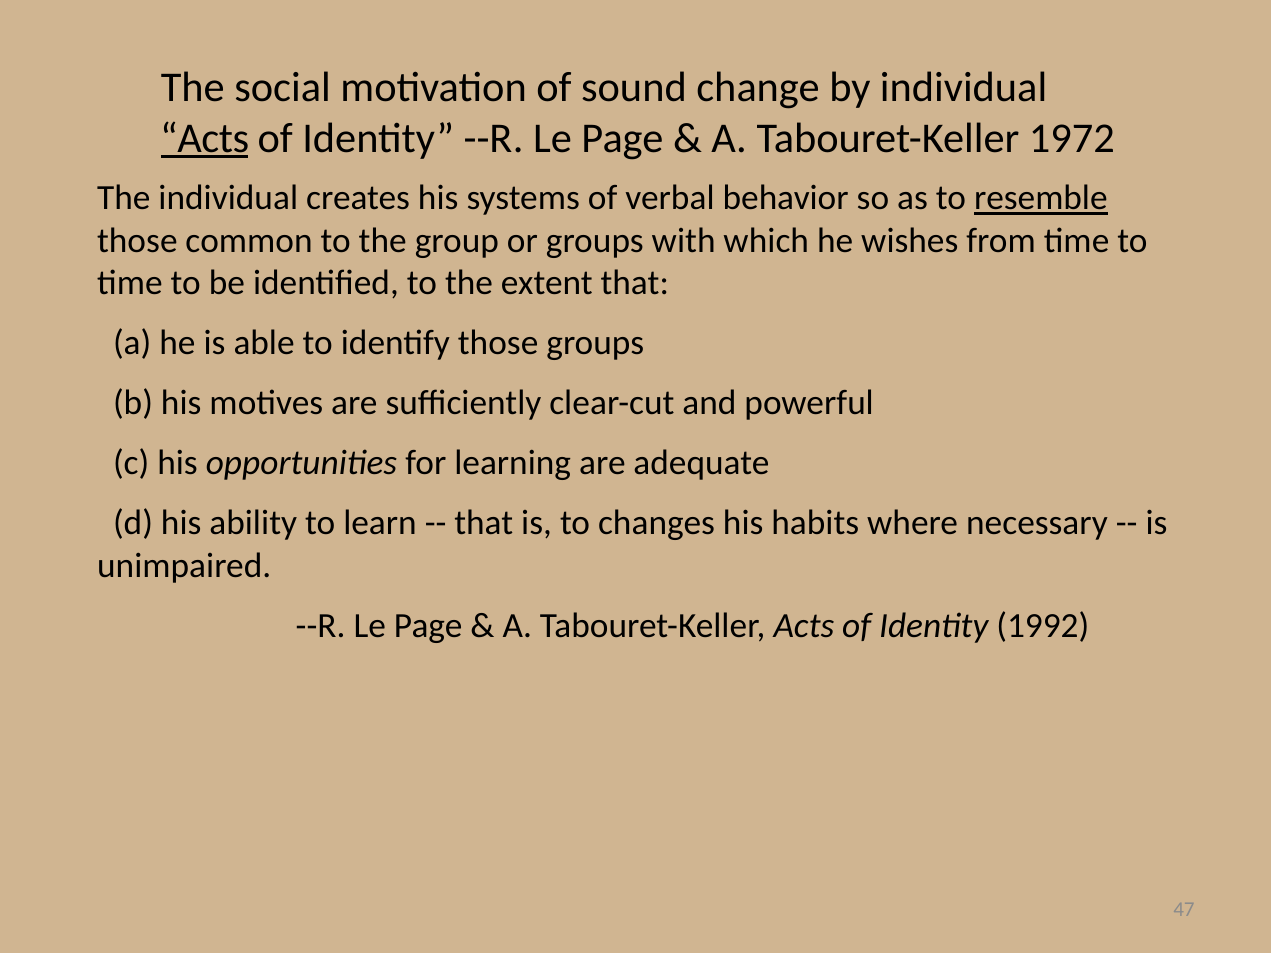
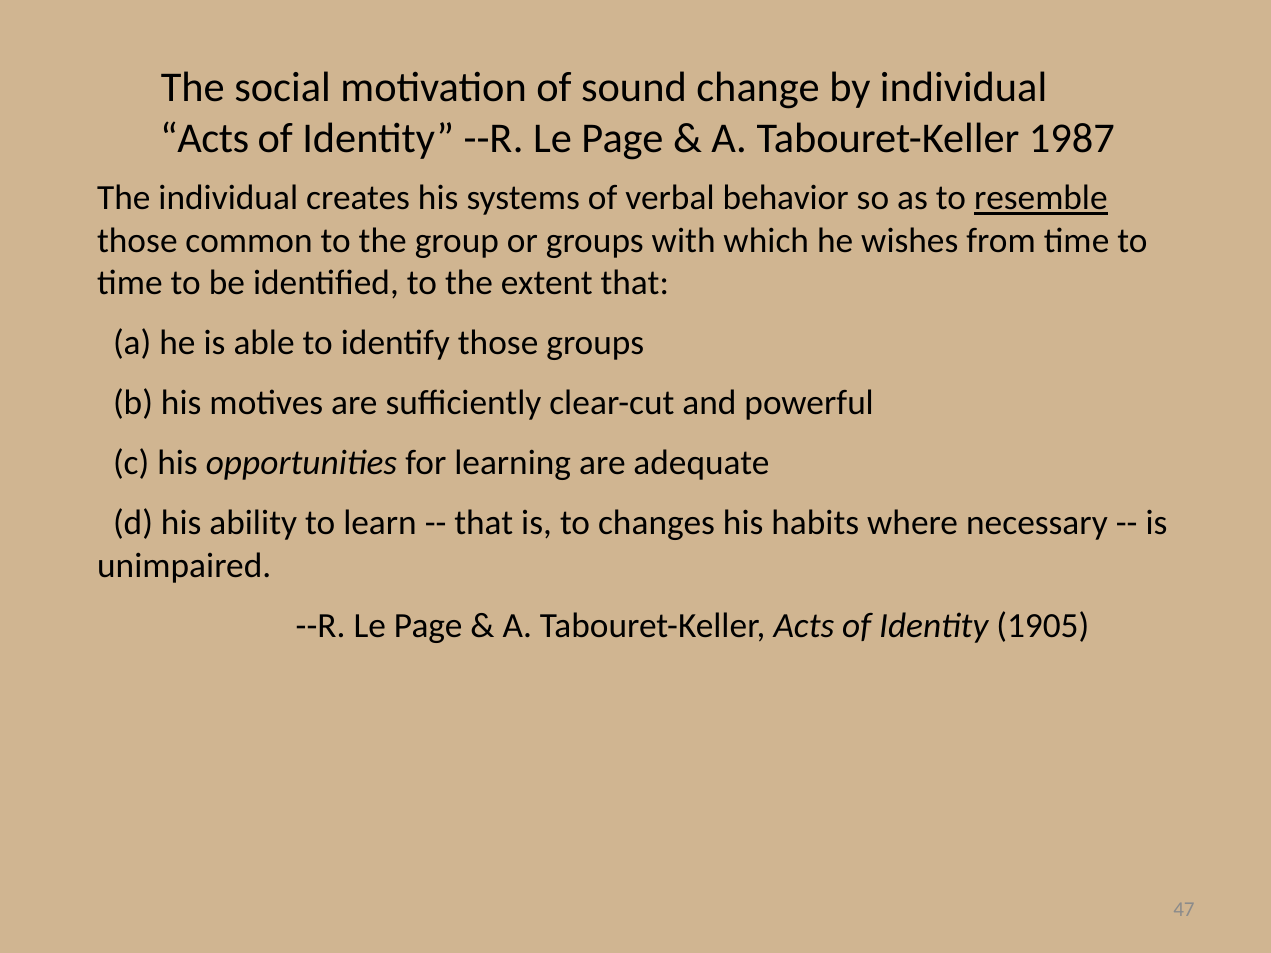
Acts underline: present -> none (205, 138)
1972: 1972 -> 1987 (1072, 138)
1992: 1992 -> 1905 (1043, 626)
